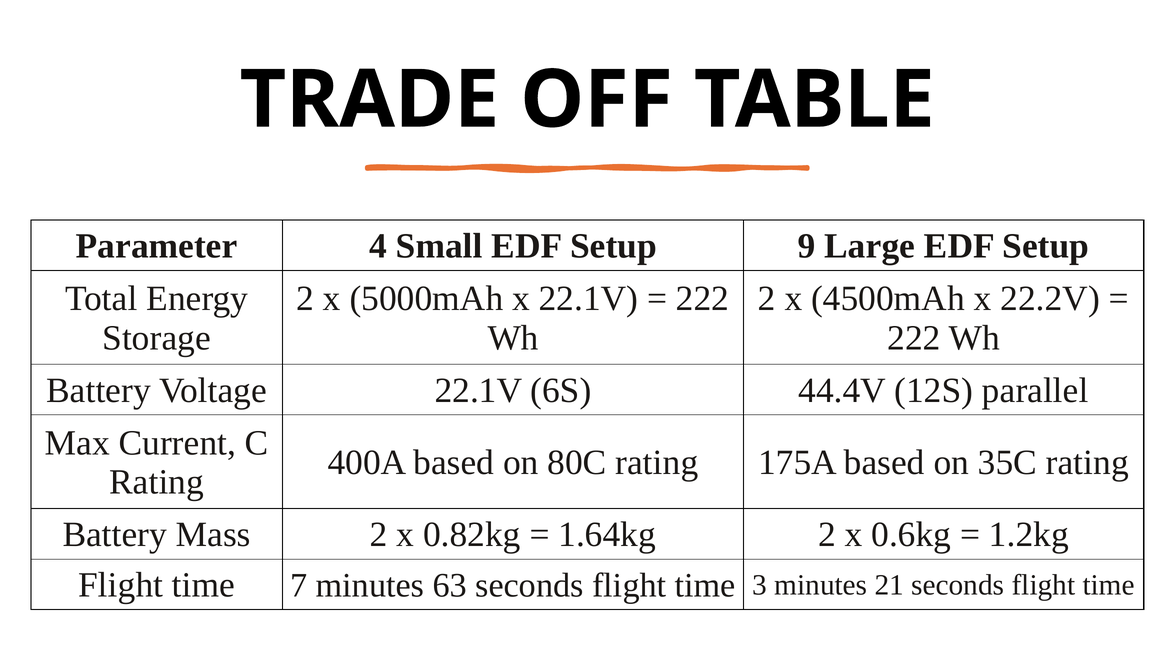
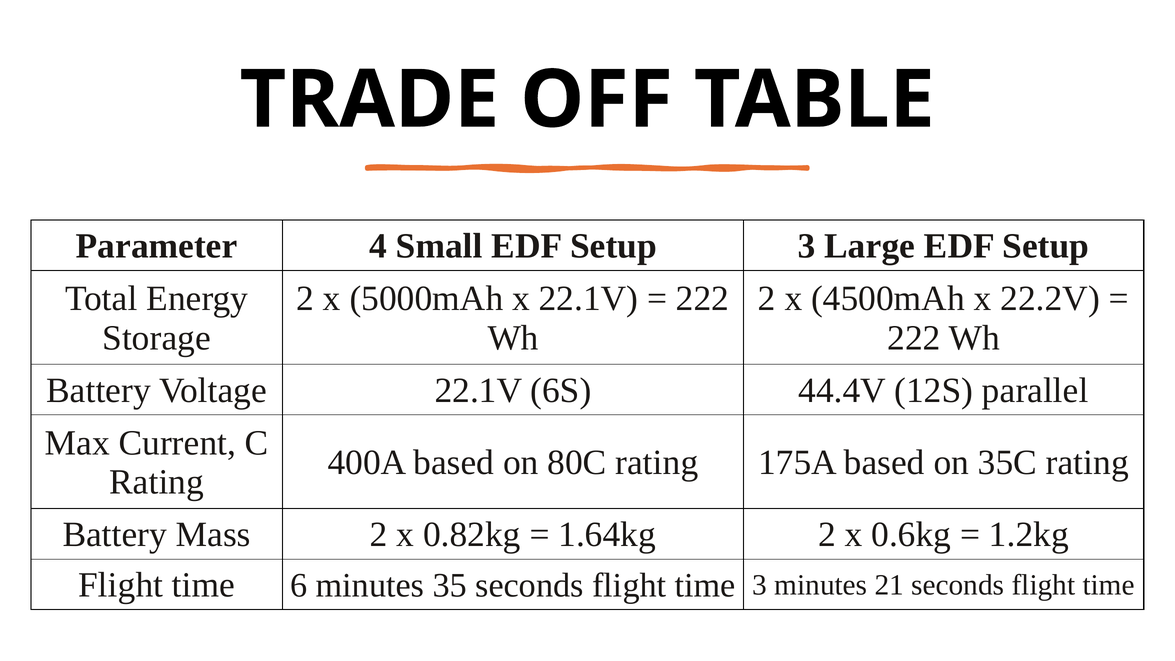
Setup 9: 9 -> 3 (807, 246)
7: 7 -> 6 (299, 585)
63: 63 -> 35 (450, 585)
